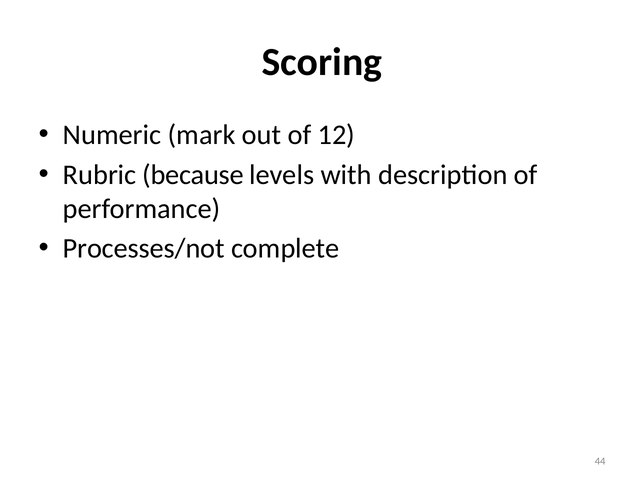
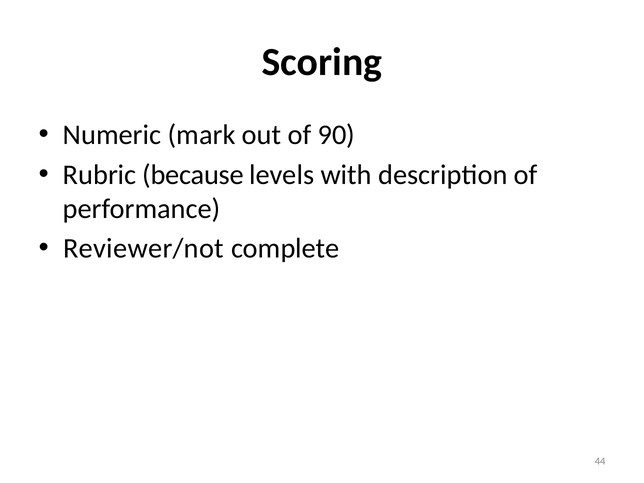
12: 12 -> 90 (336, 135)
Processes/not: Processes/not -> Reviewer/not (144, 249)
